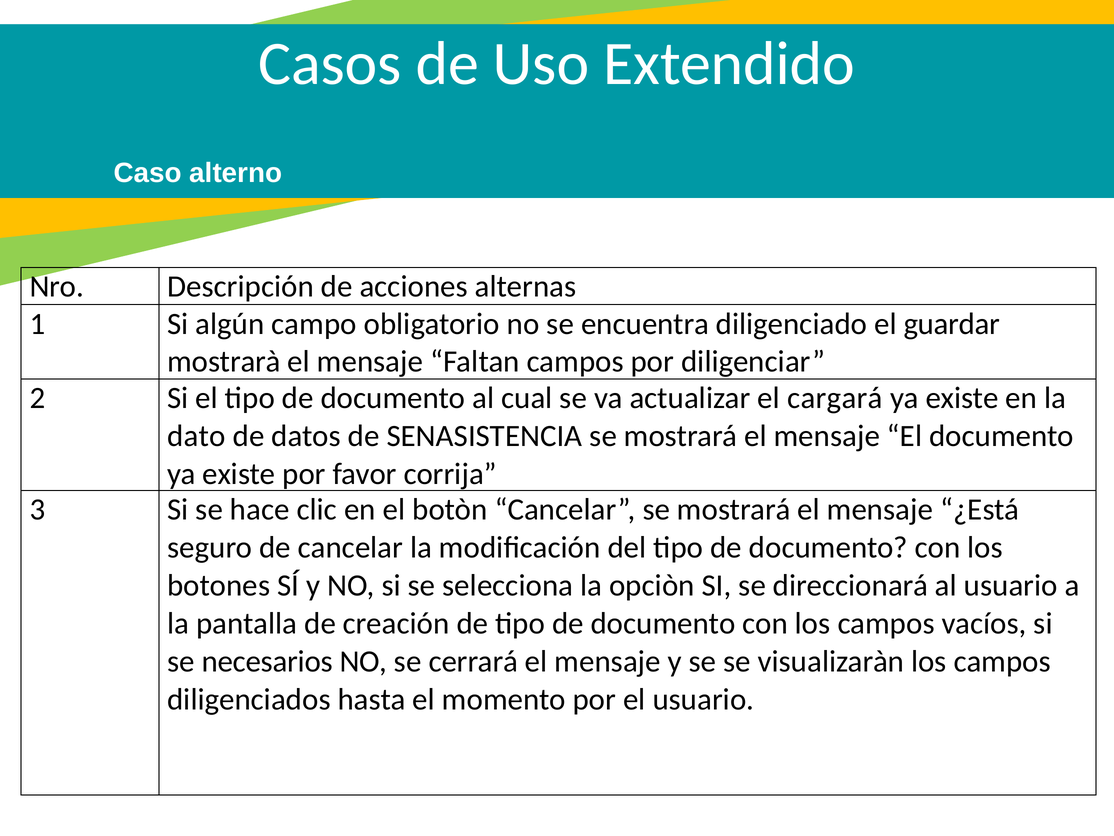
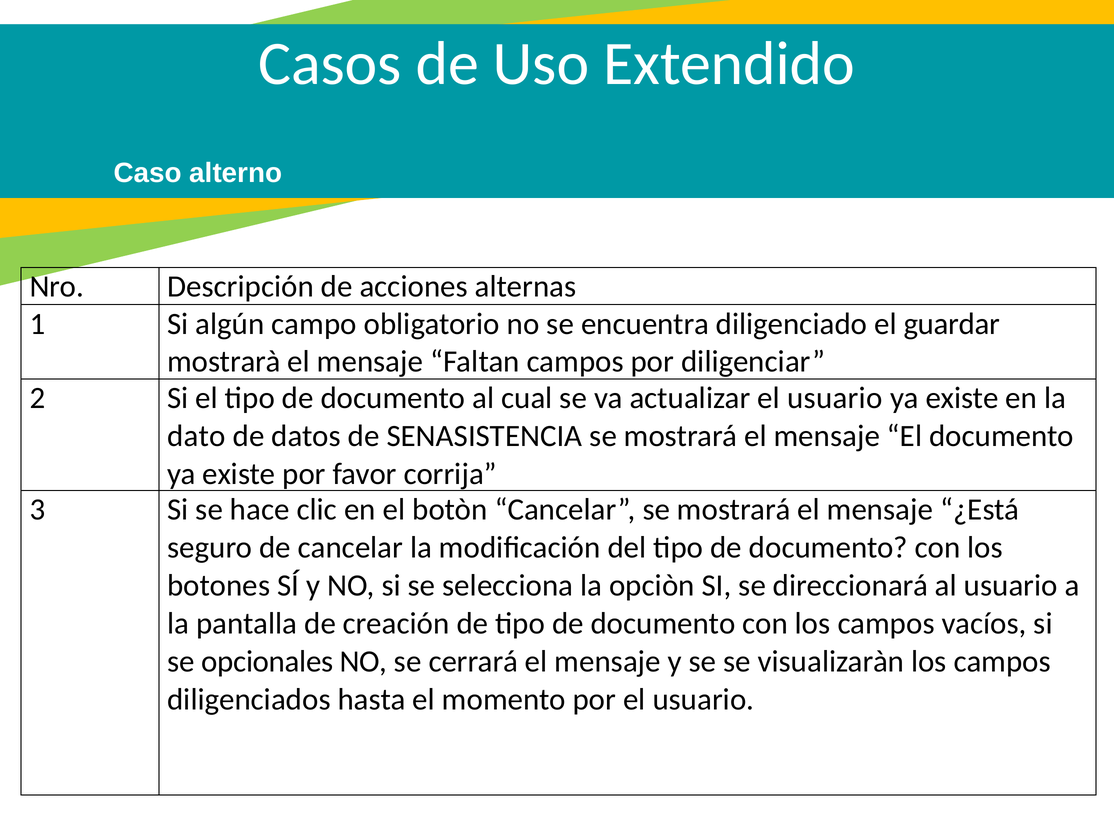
actualizar el cargará: cargará -> usuario (835, 398)
necesarios: necesarios -> opcionales (267, 661)
